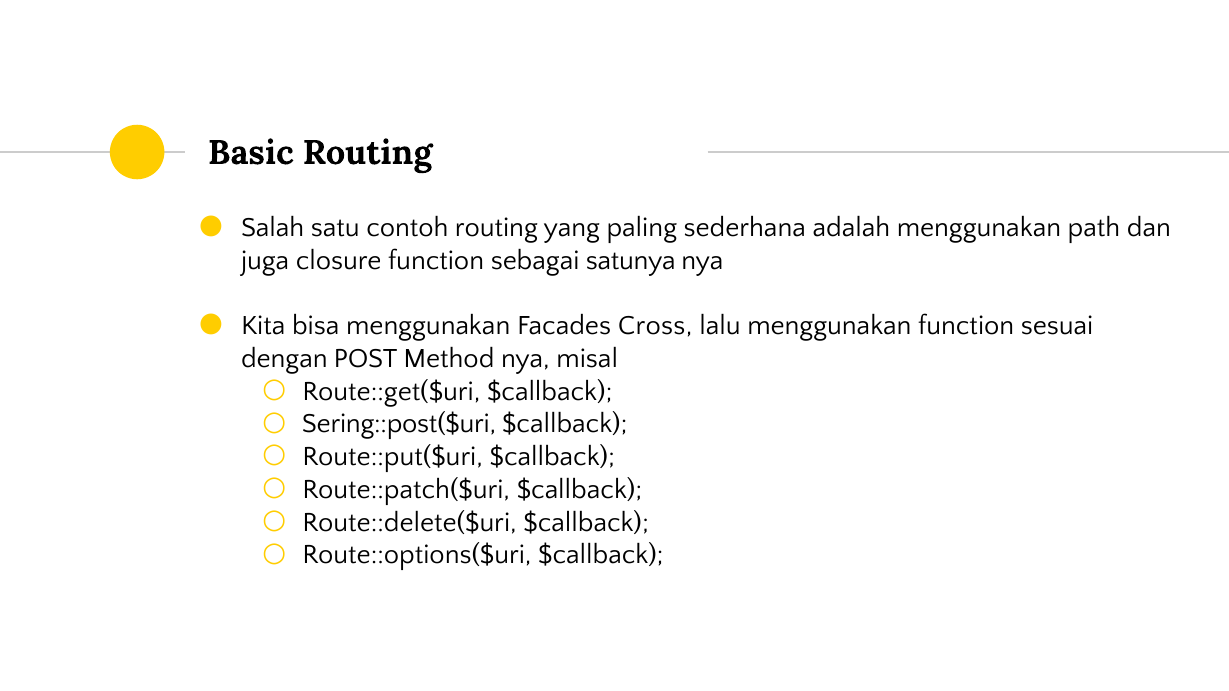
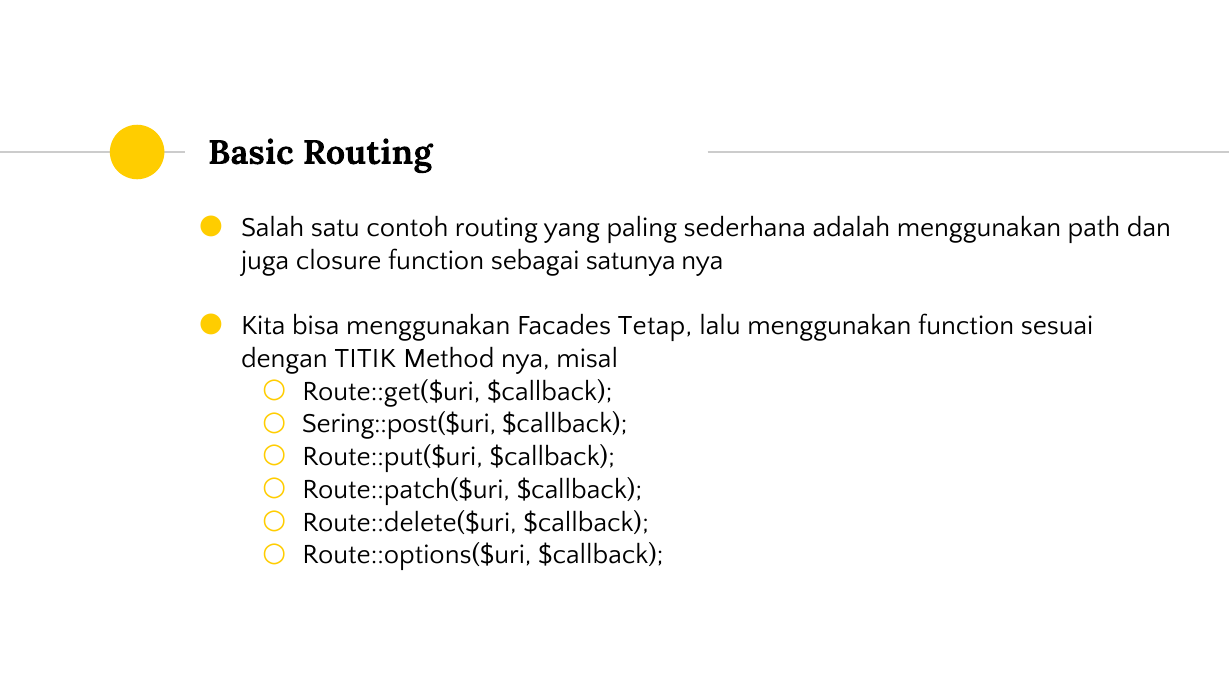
Cross: Cross -> Tetap (655, 326)
POST: POST -> TITIK (365, 359)
